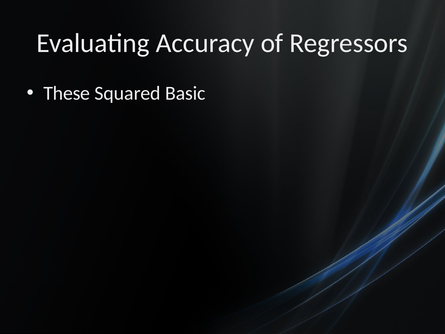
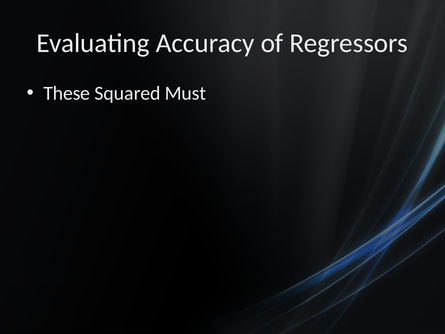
Basic: Basic -> Must (185, 93)
